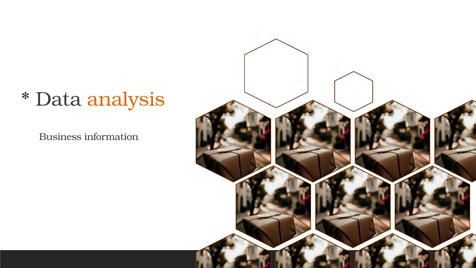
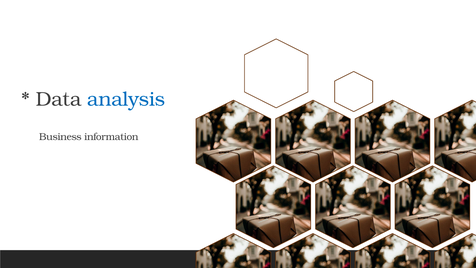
analysis colour: orange -> blue (126, 99)
